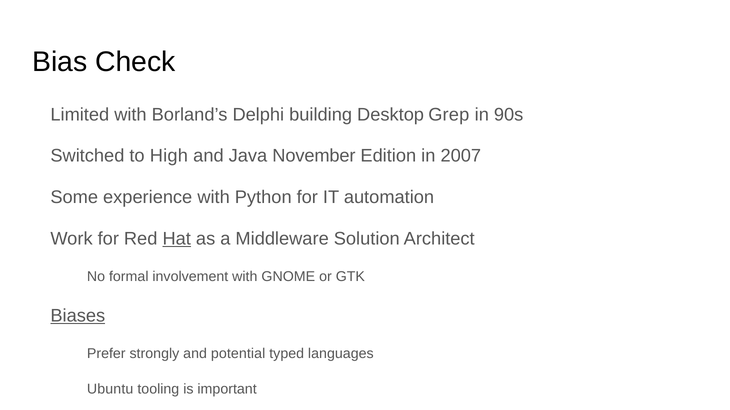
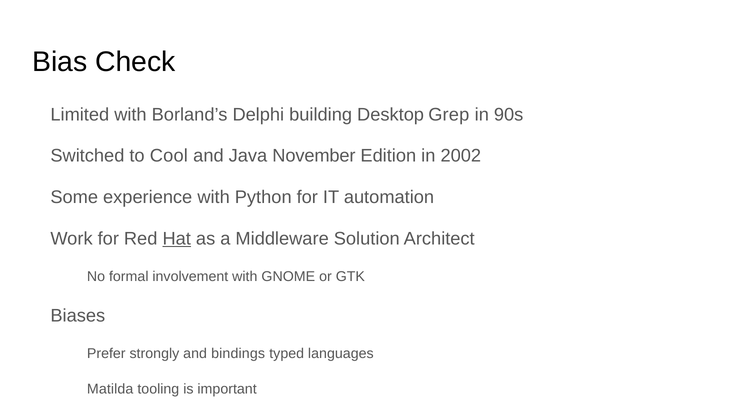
High: High -> Cool (169, 156)
2007: 2007 -> 2002 (461, 156)
Biases underline: present -> none (78, 316)
potential: potential -> bindings (238, 354)
Ubuntu: Ubuntu -> Matilda (110, 390)
